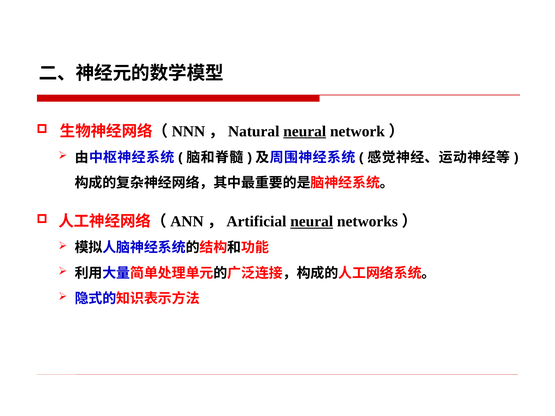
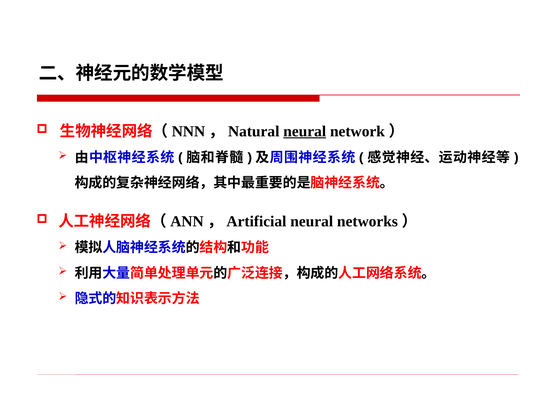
neural underline: present -> none (312, 222)
